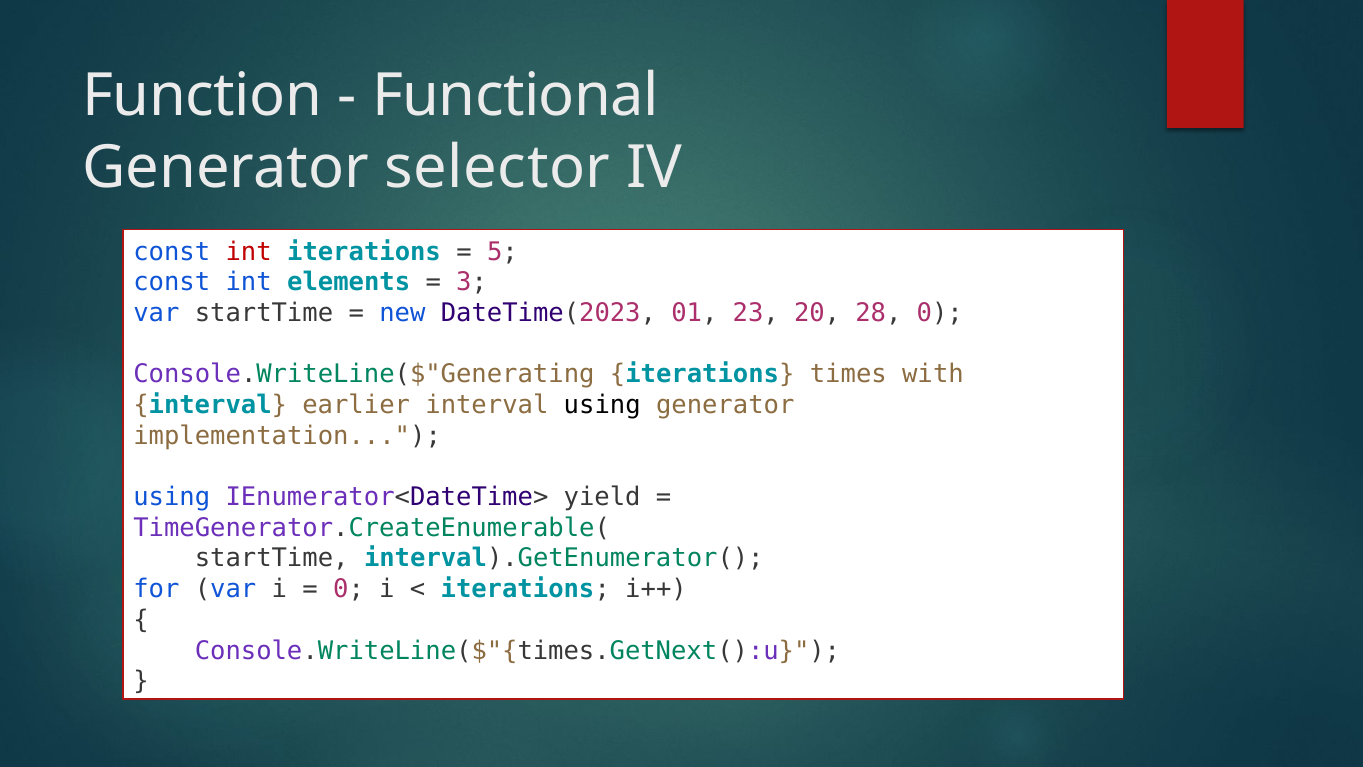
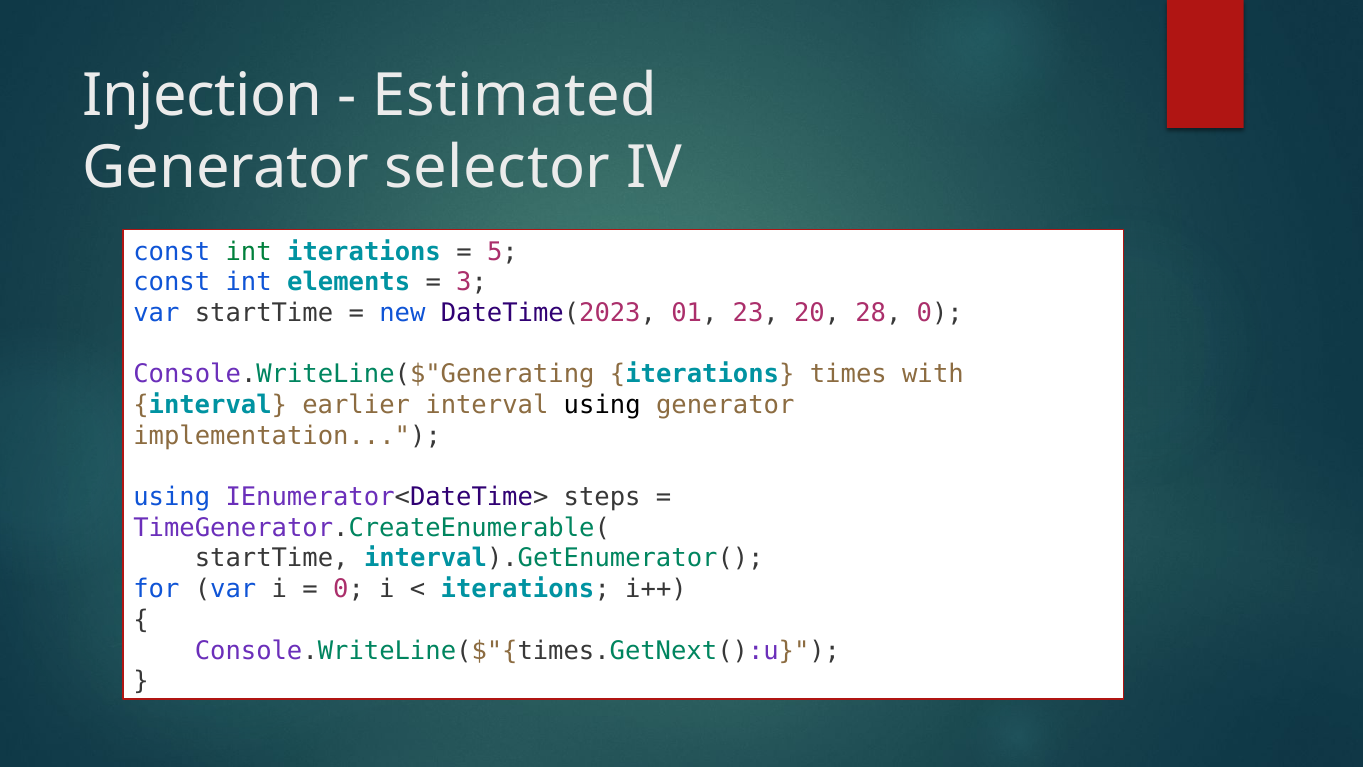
Function: Function -> Injection (202, 96)
Functional: Functional -> Estimated (515, 96)
int colour: red -> green (249, 252)
yield: yield -> steps (602, 497)
